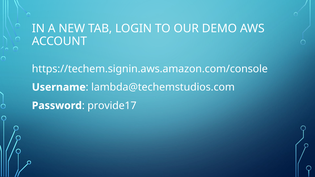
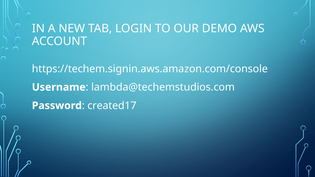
provide17: provide17 -> created17 (112, 106)
